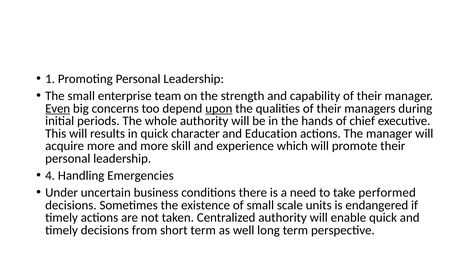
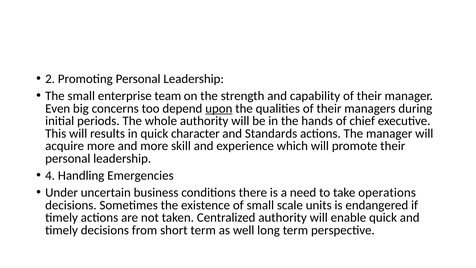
1: 1 -> 2 (50, 79)
Even underline: present -> none (58, 108)
Education: Education -> Standards (271, 133)
performed: performed -> operations (387, 192)
